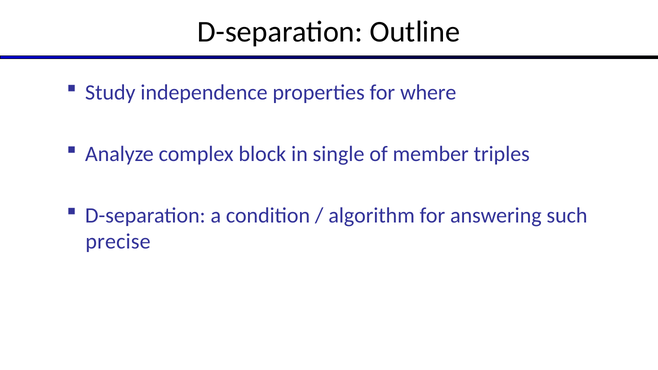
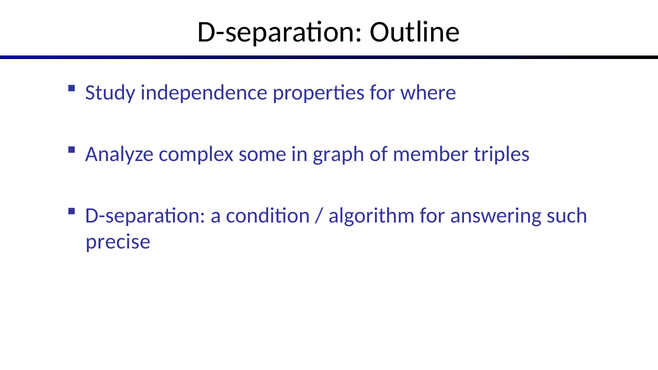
block: block -> some (263, 154)
single: single -> graph (339, 154)
